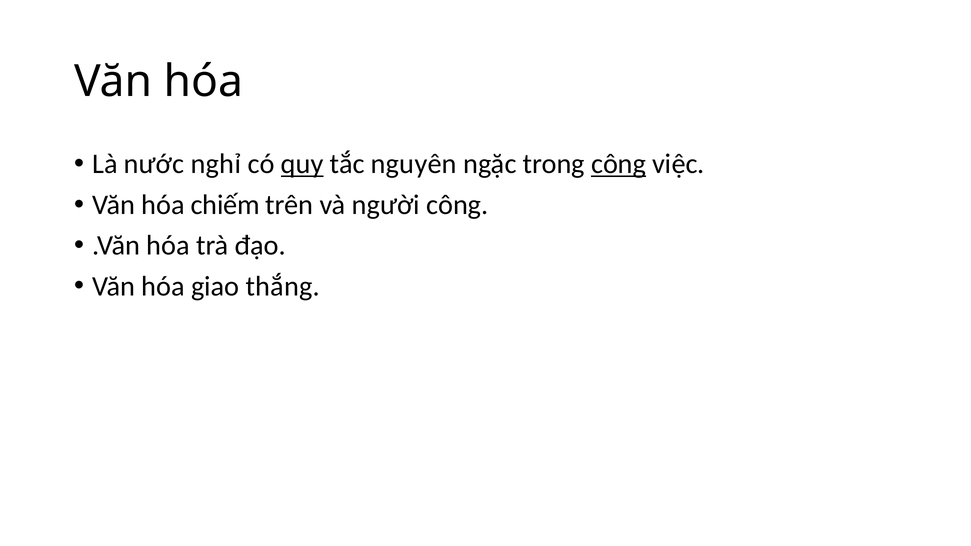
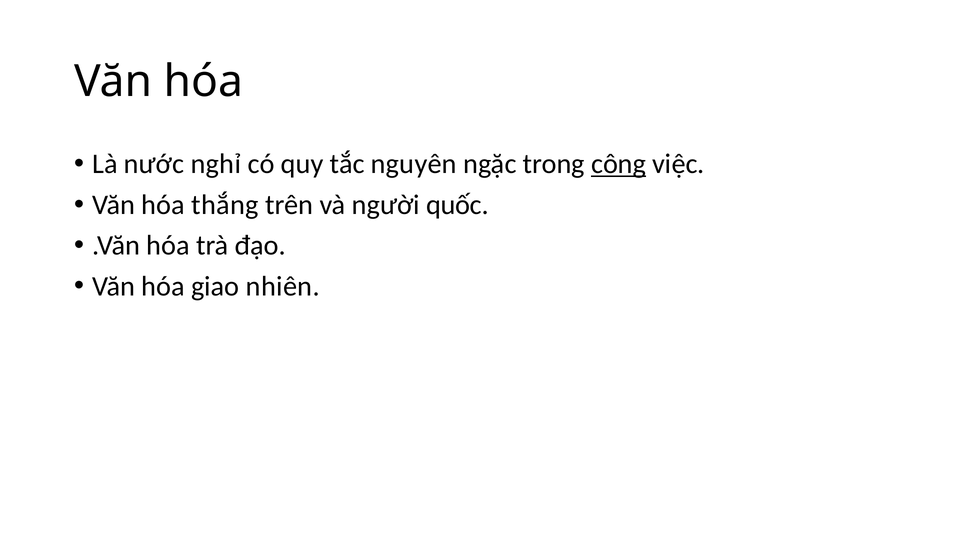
quy underline: present -> none (302, 164)
chiếm: chiếm -> thắng (225, 205)
người công: công -> quốc (457, 205)
thắng: thắng -> nhiên (283, 286)
